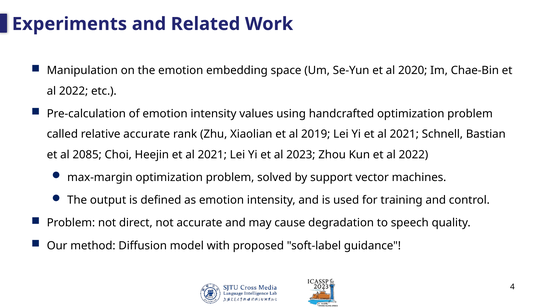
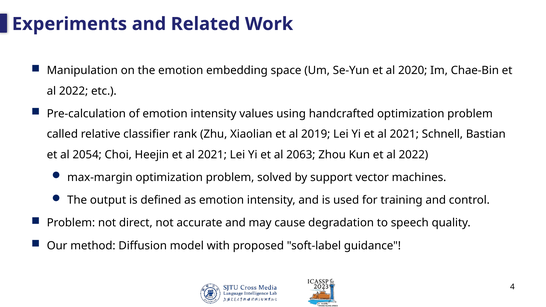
relative accurate: accurate -> classifier (147, 134)
2085: 2085 -> 2054 (87, 155)
2023: 2023 -> 2063 (301, 155)
